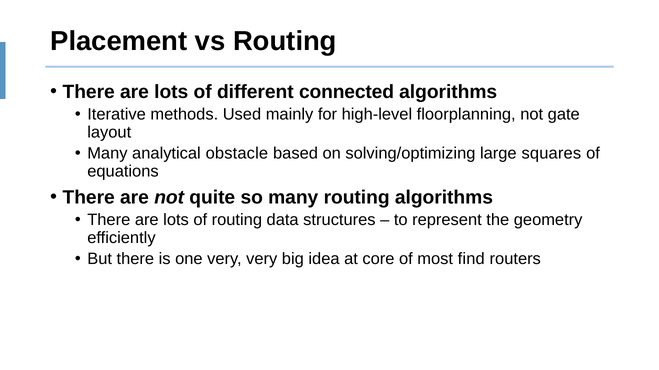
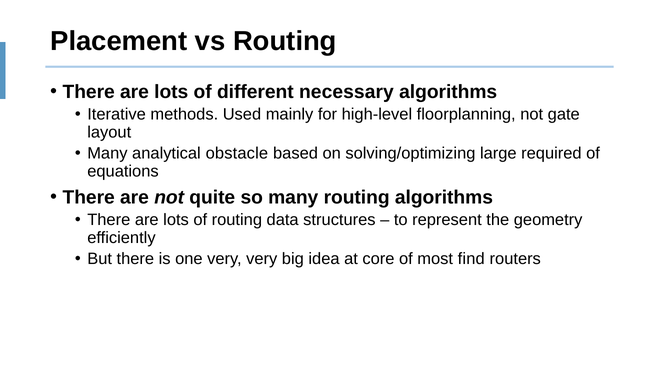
connected: connected -> necessary (346, 92)
squares: squares -> required (551, 154)
